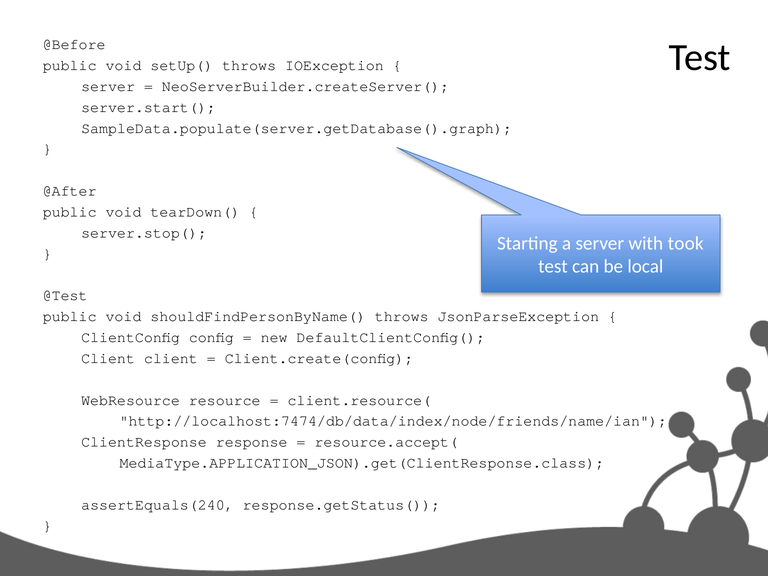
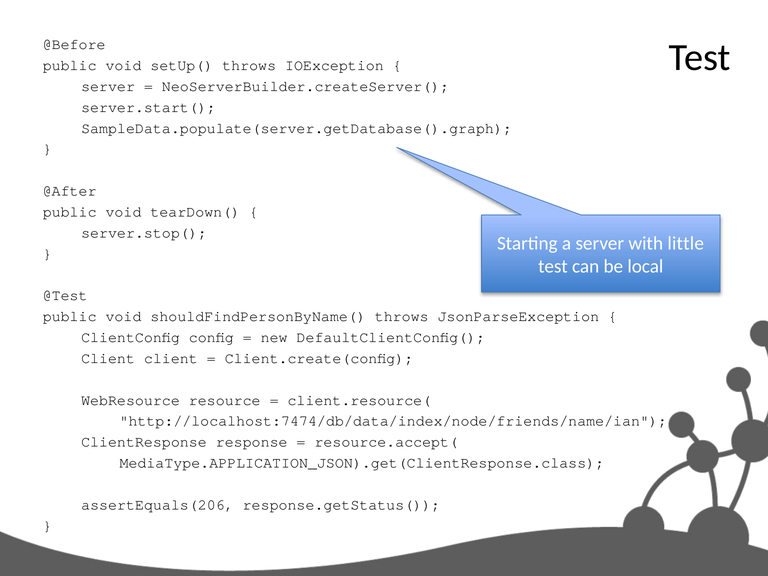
took: took -> little (686, 243)
assertEquals(240: assertEquals(240 -> assertEquals(206 (157, 505)
